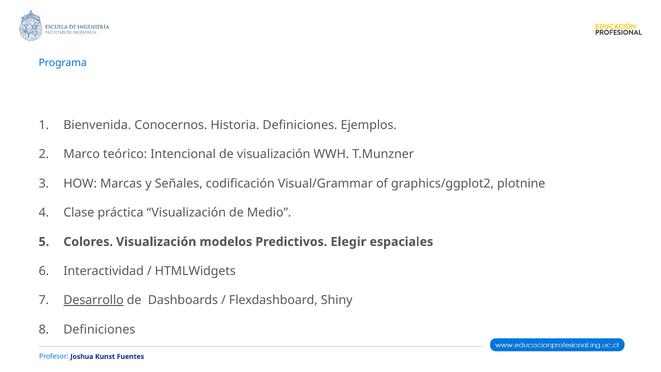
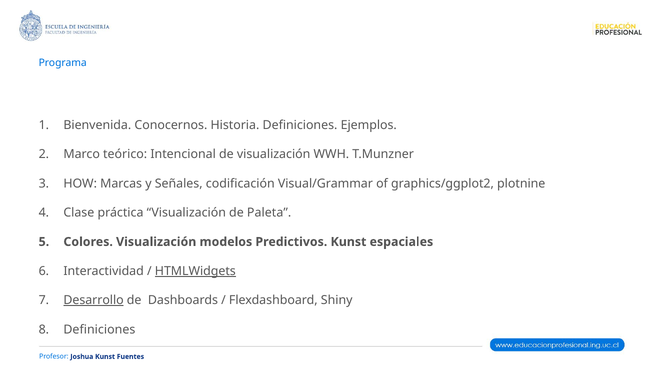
Medio: Medio -> Paleta (269, 213)
Predictivos Elegir: Elegir -> Kunst (348, 242)
HTMLWidgets underline: none -> present (195, 271)
